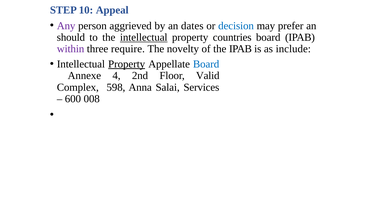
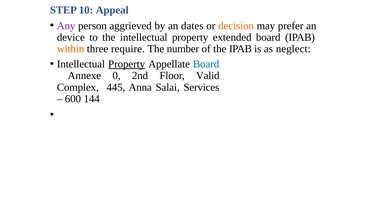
decision colour: blue -> orange (236, 26)
should: should -> device (71, 37)
intellectual underline: present -> none (144, 37)
countries: countries -> extended (232, 37)
within colour: purple -> orange (71, 49)
novelty: novelty -> number (183, 49)
include: include -> neglect (293, 49)
4: 4 -> 0 (117, 76)
598: 598 -> 445 (116, 87)
008: 008 -> 144 (92, 99)
